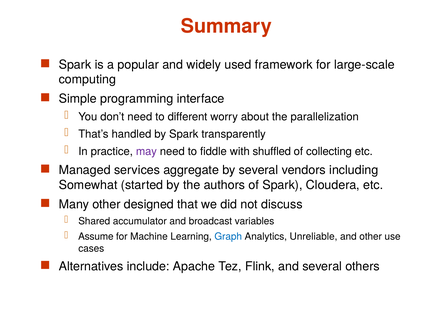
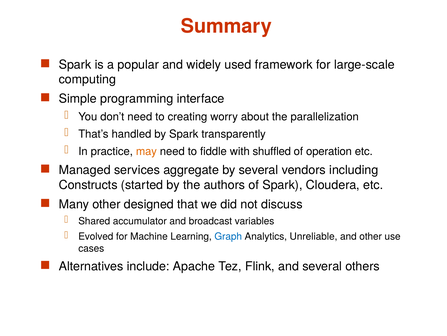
different: different -> creating (187, 117)
may colour: purple -> orange (146, 151)
collecting: collecting -> operation (329, 151)
Somewhat: Somewhat -> Constructs (88, 185)
Assume: Assume -> Evolved (96, 236)
